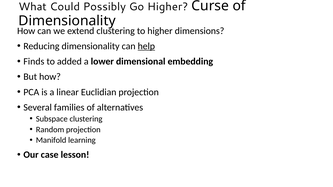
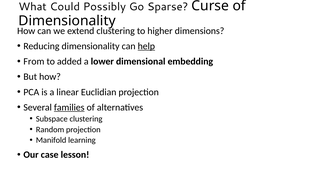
Go Higher: Higher -> Sparse (168, 7)
Finds: Finds -> From (34, 62)
families underline: none -> present (69, 108)
